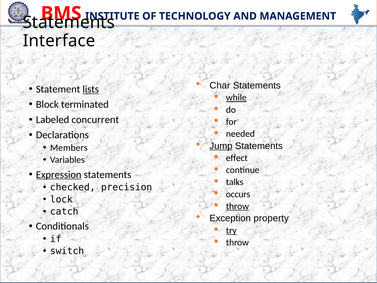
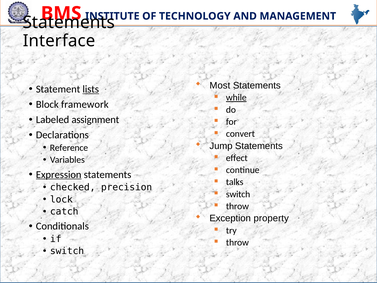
Char: Char -> Most (220, 85)
terminated: terminated -> framework (85, 104)
concurrent: concurrent -> assignment (95, 120)
needed: needed -> convert (240, 134)
Jump underline: present -> none (221, 146)
Members: Members -> Reference (69, 148)
occurs: occurs -> switch (238, 194)
throw underline: present -> none (237, 206)
try underline: present -> none (231, 230)
